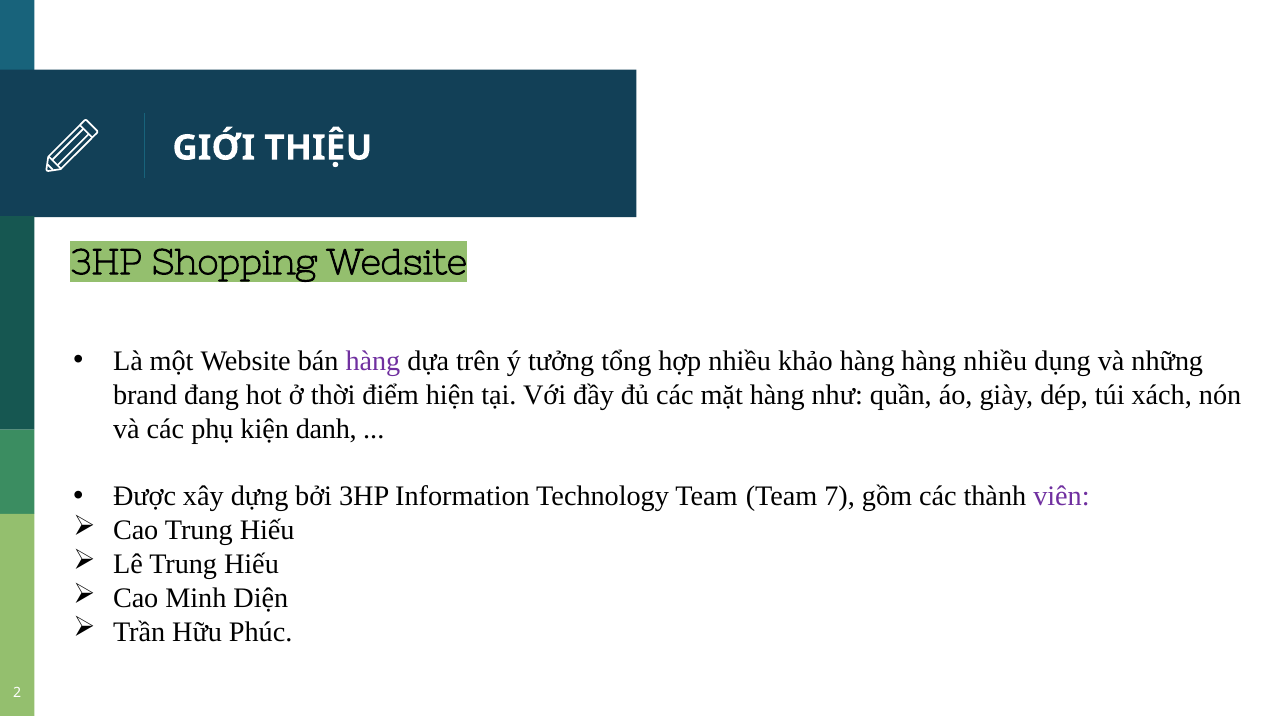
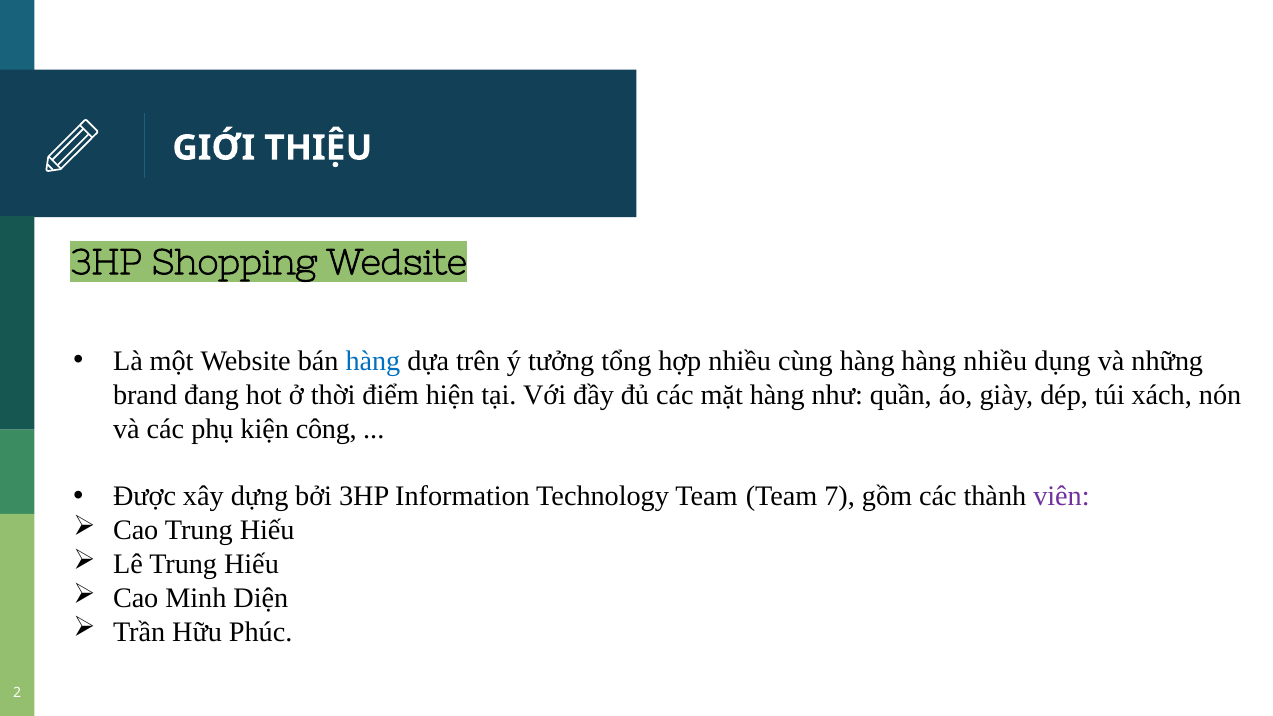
hàng colour: purple -> blue (373, 361)
khảo: khảo -> cùng (805, 361)
danh: danh -> công (326, 429)
